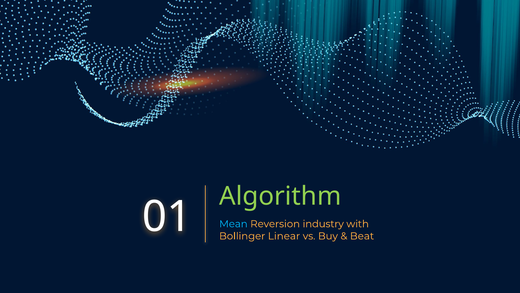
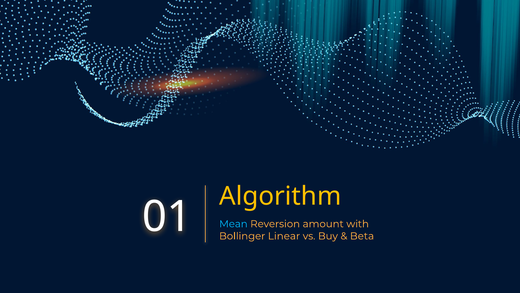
Algorithm colour: light green -> yellow (280, 196)
industry: industry -> amount (323, 224)
Beat: Beat -> Beta (362, 236)
